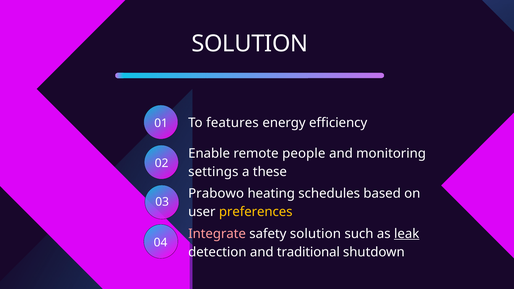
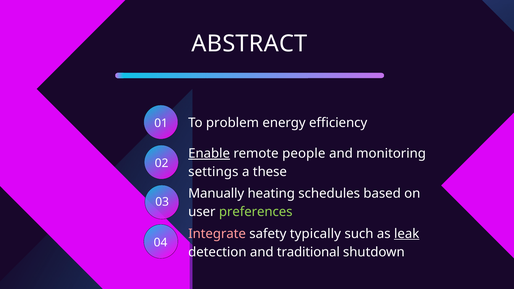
SOLUTION: SOLUTION -> ABSTRACT (250, 44)
features: features -> problem (232, 123)
Enable underline: none -> present (209, 154)
Prabowo: Prabowo -> Manually (216, 193)
preferences colour: yellow -> light green (256, 212)
safety solution: solution -> typically (315, 234)
